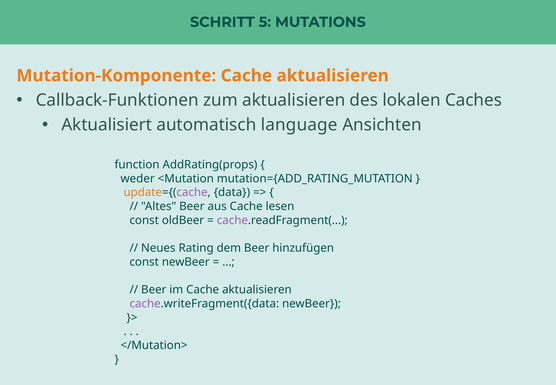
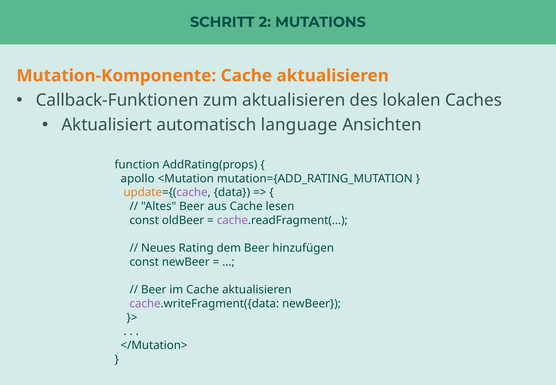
5: 5 -> 2 (265, 22)
weder: weder -> apollo (138, 179)
